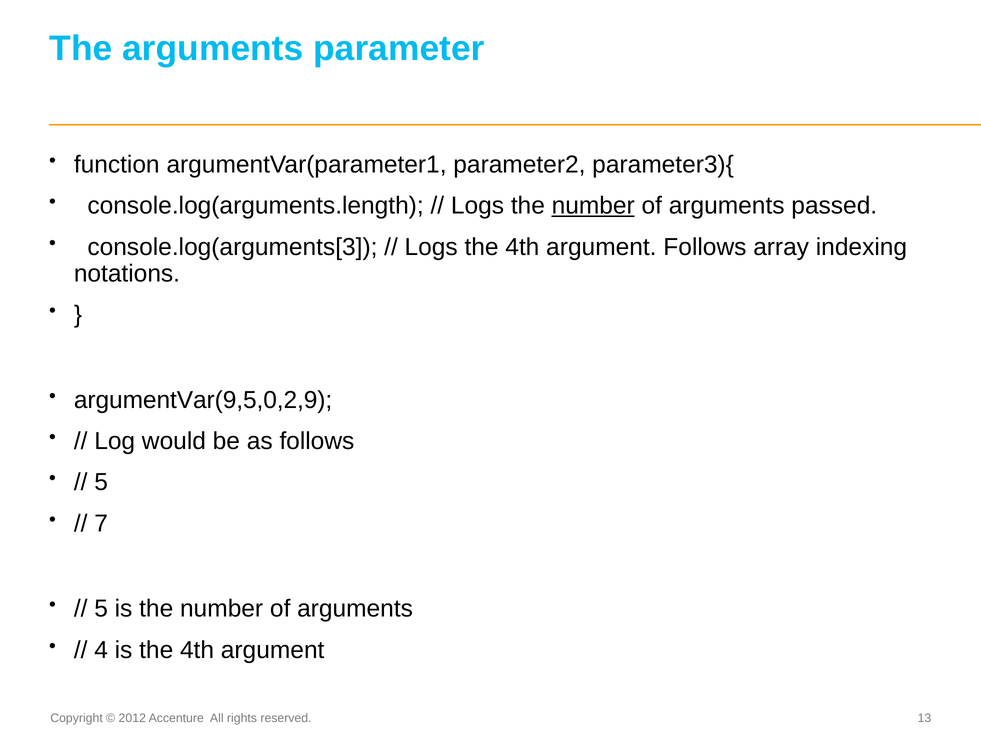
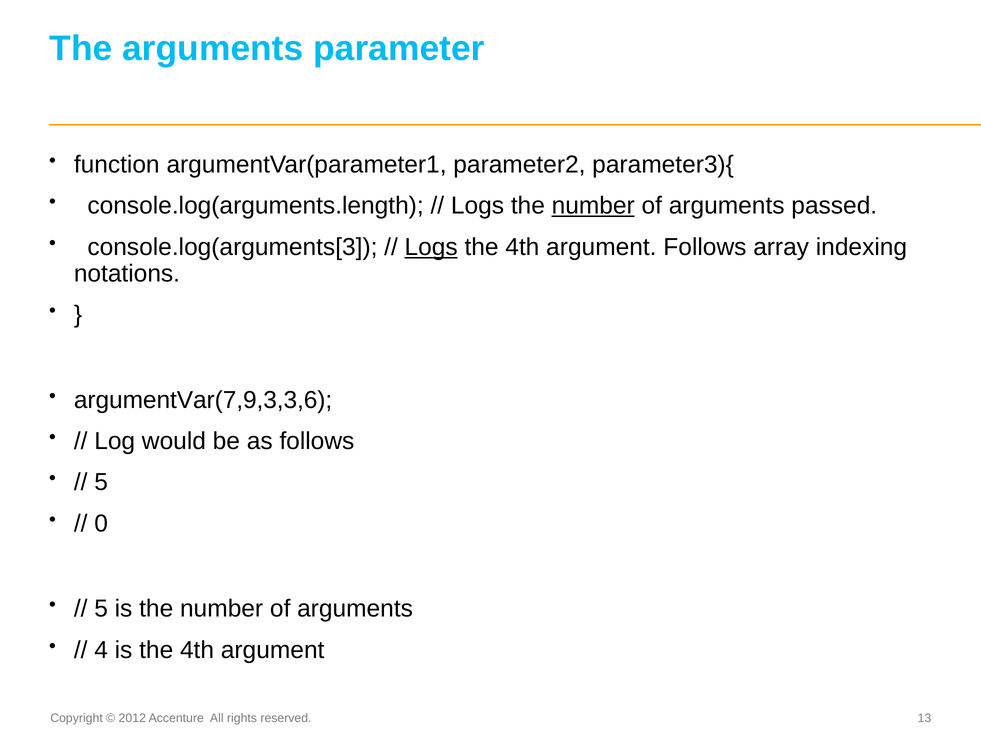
Logs underline: none -> present (431, 247)
argumentVar(9,5,0,2,9: argumentVar(9,5,0,2,9 -> argumentVar(7,9,3,3,6 (203, 400)
7: 7 -> 0 (101, 523)
